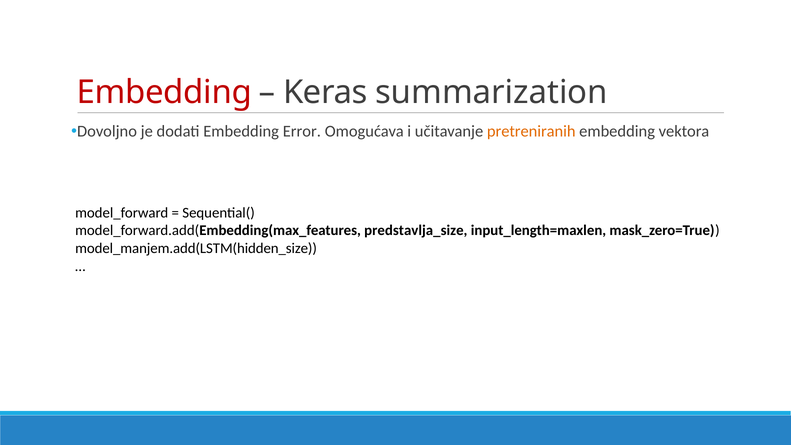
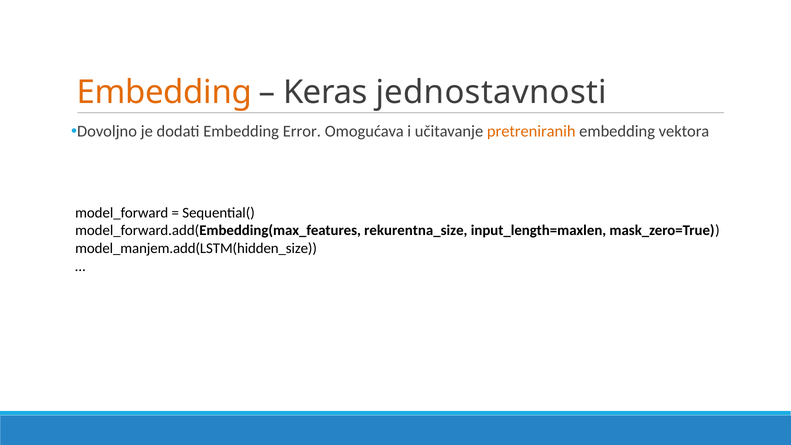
Embedding colour: red -> orange (164, 92)
summarization: summarization -> jednostavnosti (491, 92)
predstavlja_size: predstavlja_size -> rekurentna_size (416, 231)
